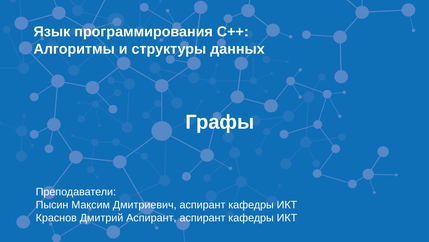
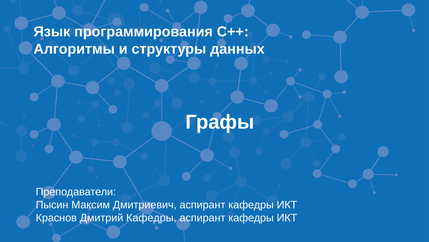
Дмитрий Аспирант: Аспирант -> Кафедры (151, 217)
